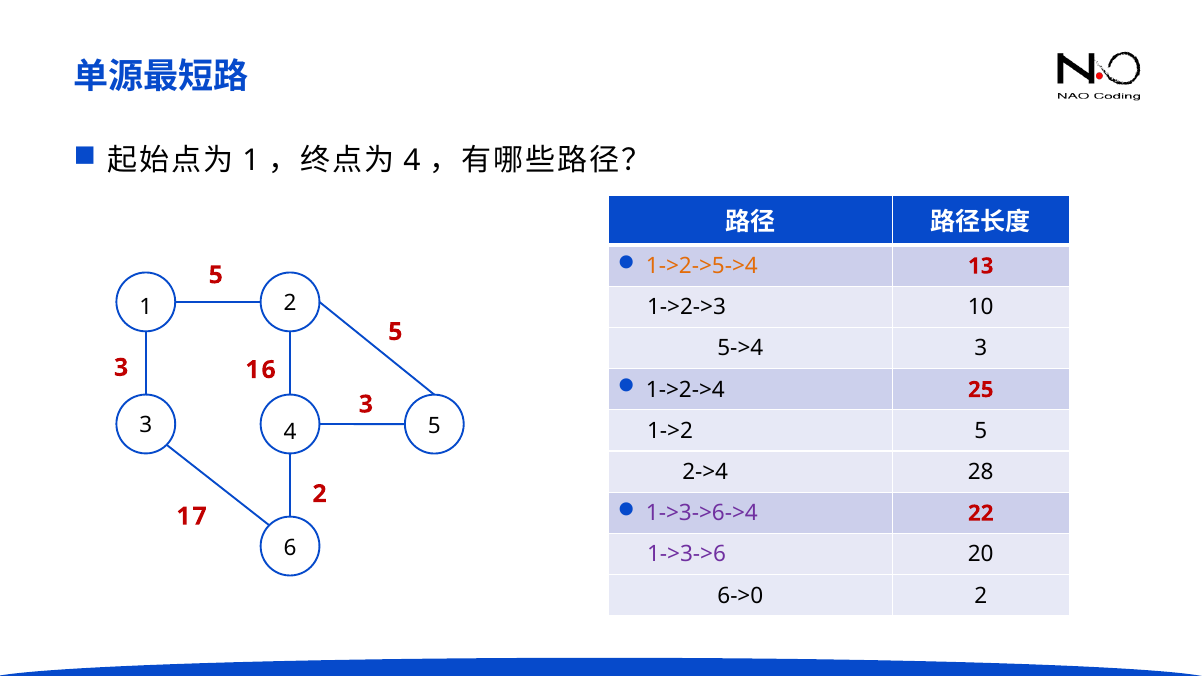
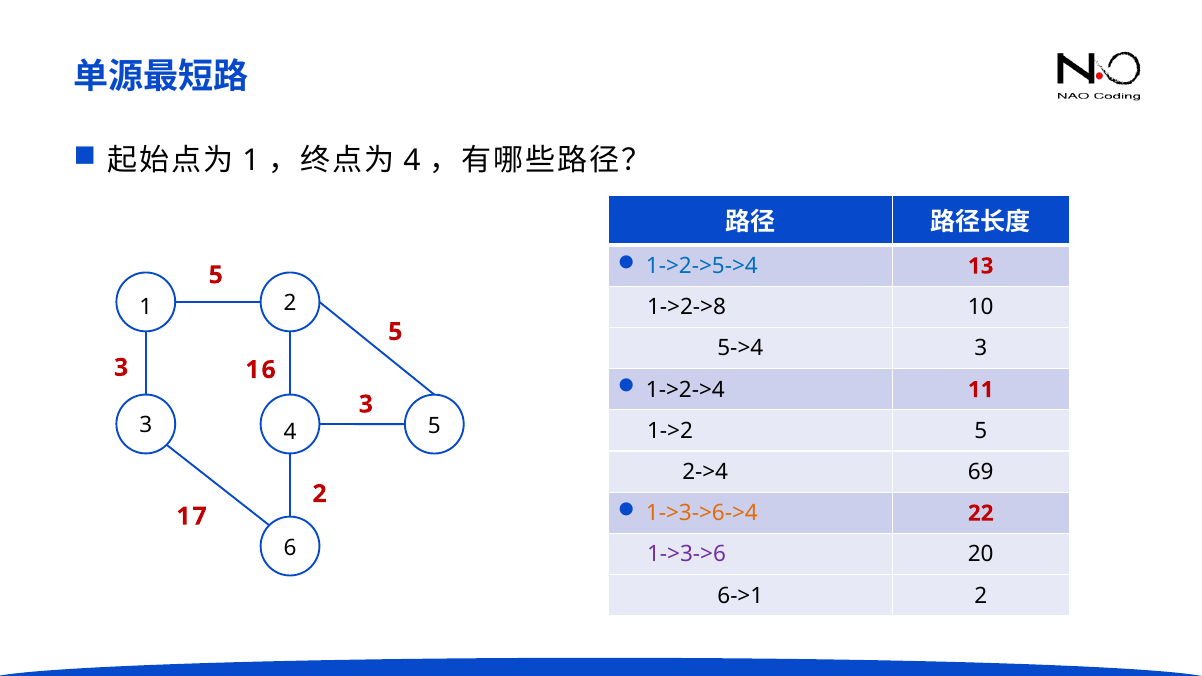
1->2->5->4 colour: orange -> blue (702, 266)
1->2->3: 1->2->3 -> 1->2->8 (687, 307)
25: 25 -> 11 (981, 390)
28: 28 -> 69 (981, 472)
1->3->6->4 colour: purple -> orange (702, 513)
6->0: 6->0 -> 6->1 (740, 596)
